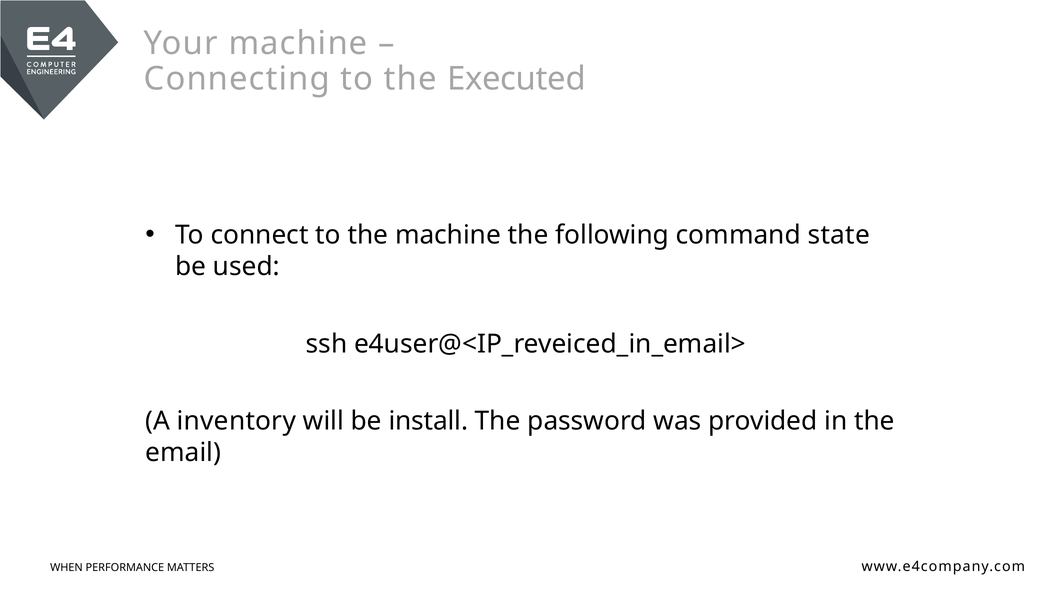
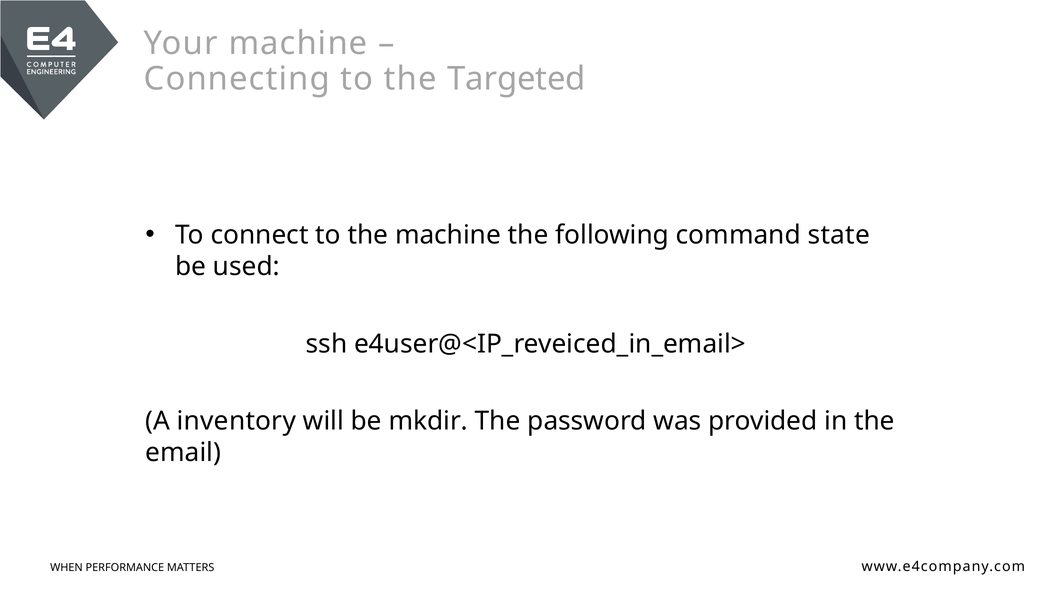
Executed: Executed -> Targeted (517, 79)
install: install -> mkdir (428, 421)
